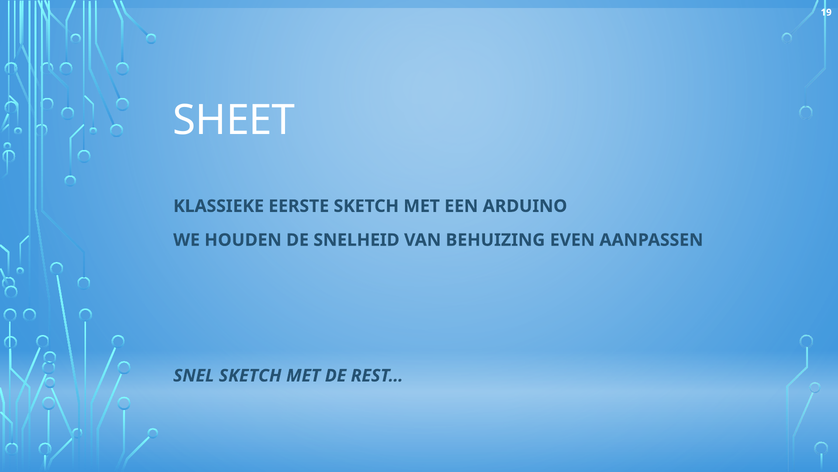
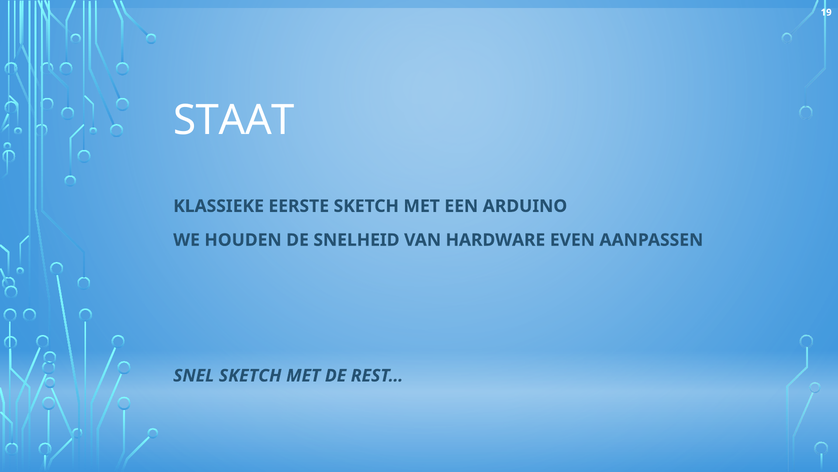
SHEET: SHEET -> STAAT (234, 120)
BEHUIZING: BEHUIZING -> HARDWARE (495, 240)
